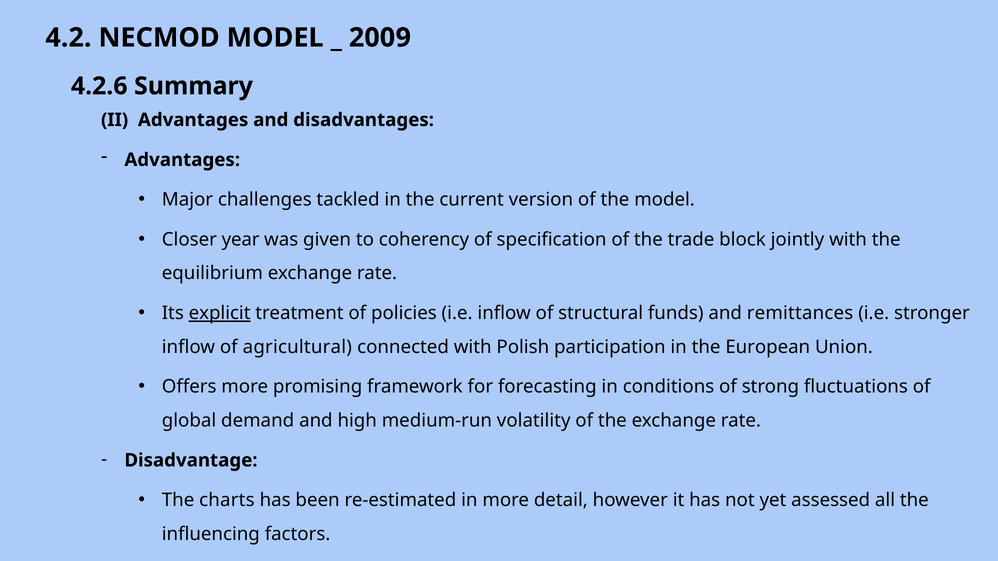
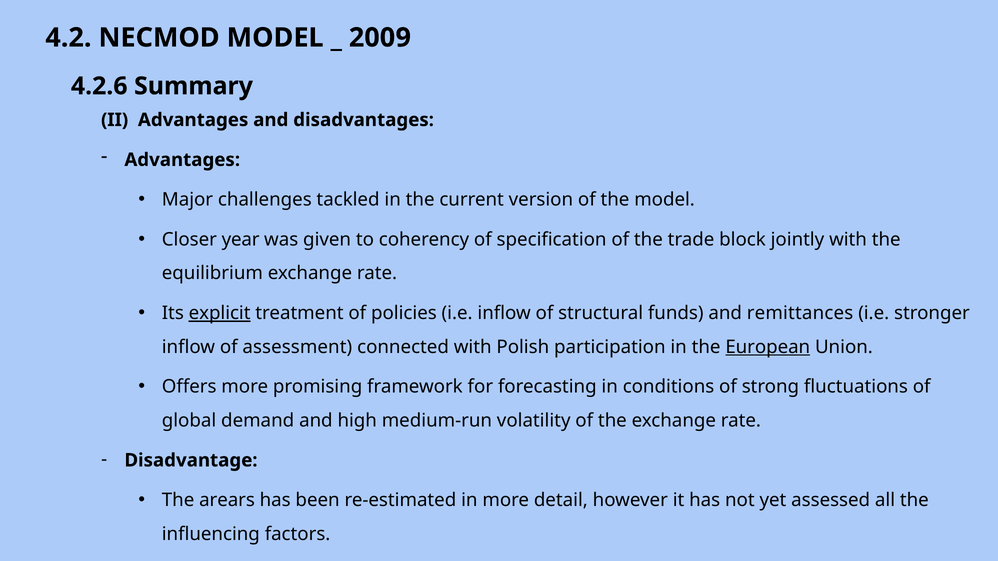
agricultural: agricultural -> assessment (297, 347)
European underline: none -> present (768, 347)
charts: charts -> arears (227, 501)
